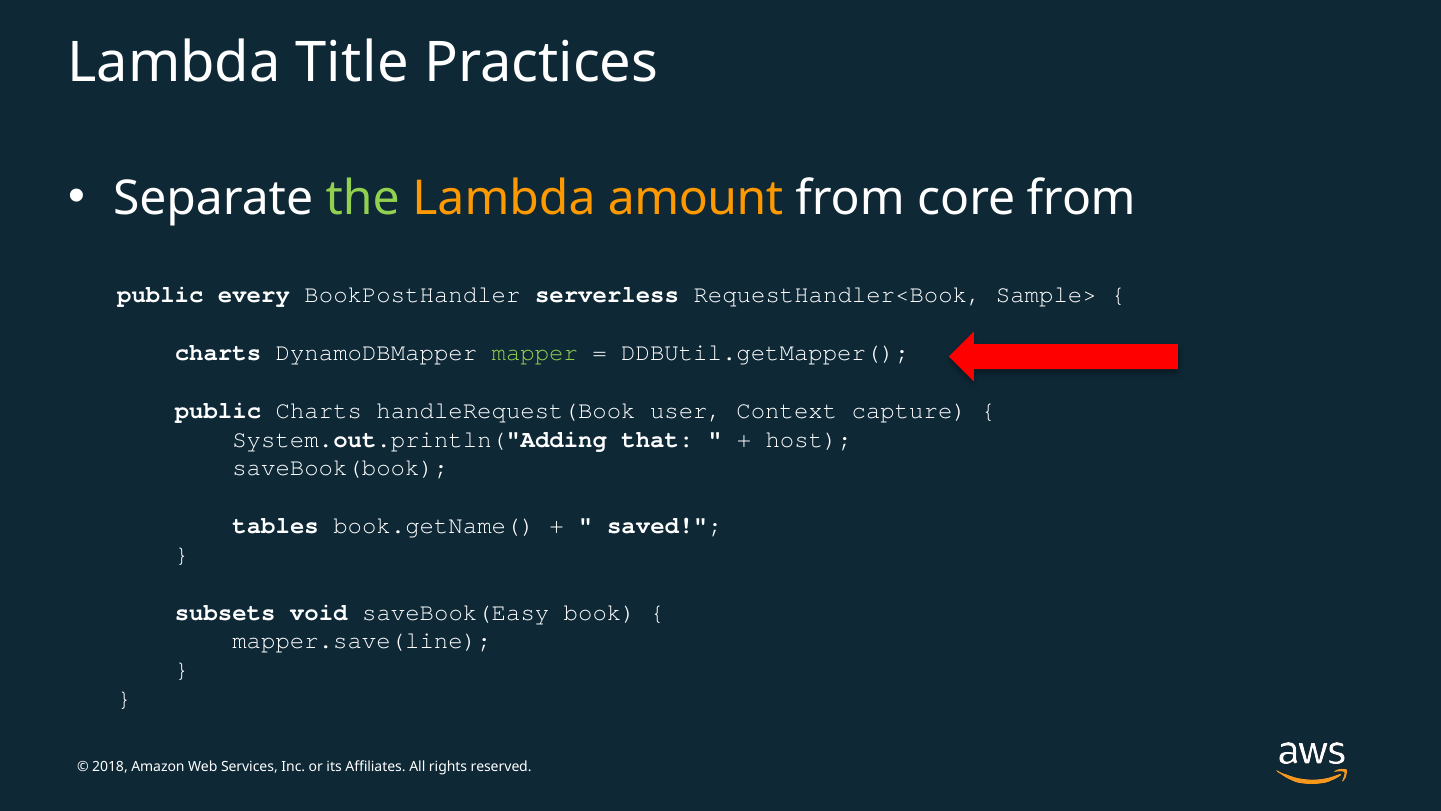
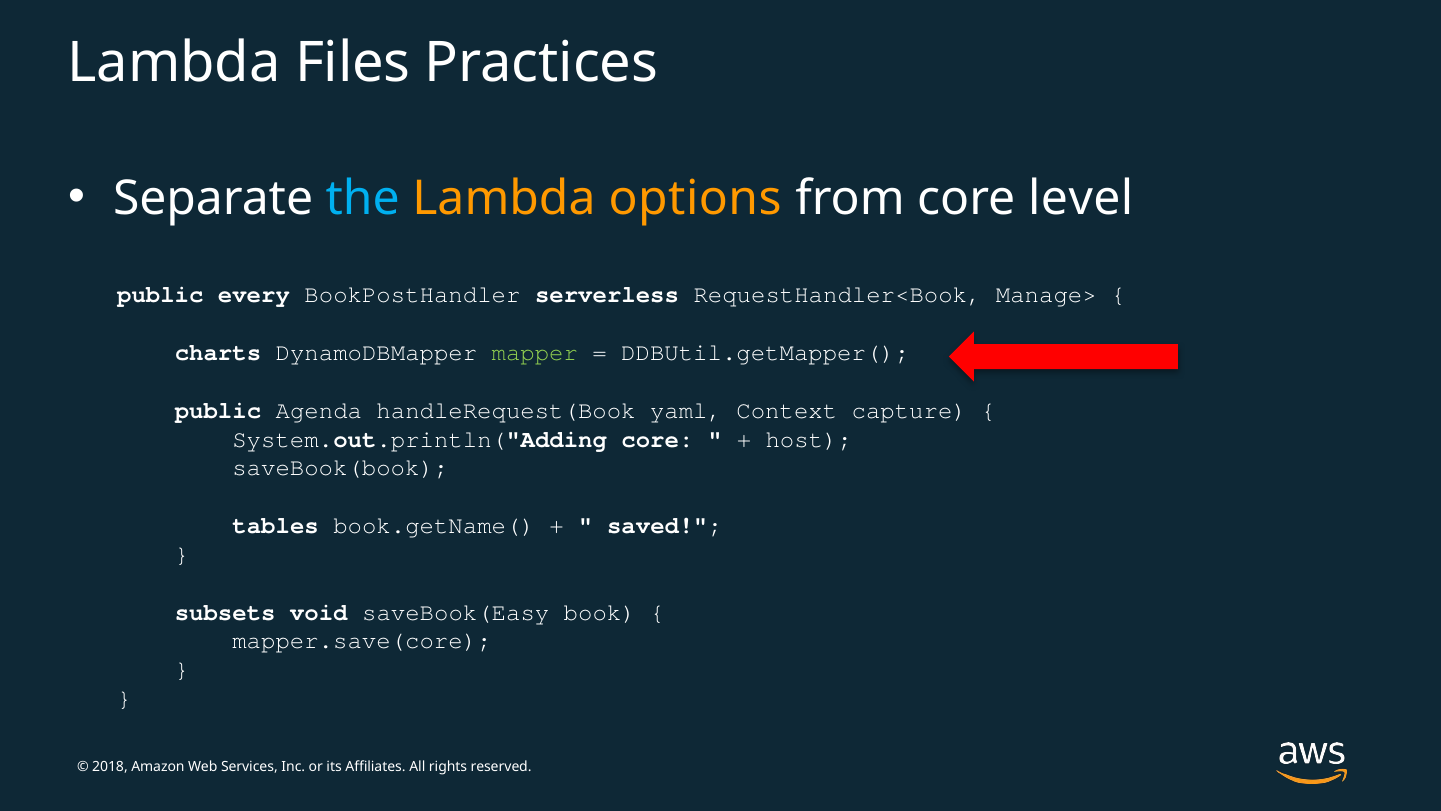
Title: Title -> Files (353, 63)
the colour: light green -> light blue (363, 198)
amount: amount -> options (695, 198)
core from: from -> level (1081, 198)
Sample>: Sample> -> Manage> (1046, 295)
public Charts: Charts -> Agenda (319, 410)
user: user -> yaml (686, 410)
System.out.println("Adding that: that -> core (657, 439)
mapper.save(line: mapper.save(line -> mapper.save(core (362, 641)
